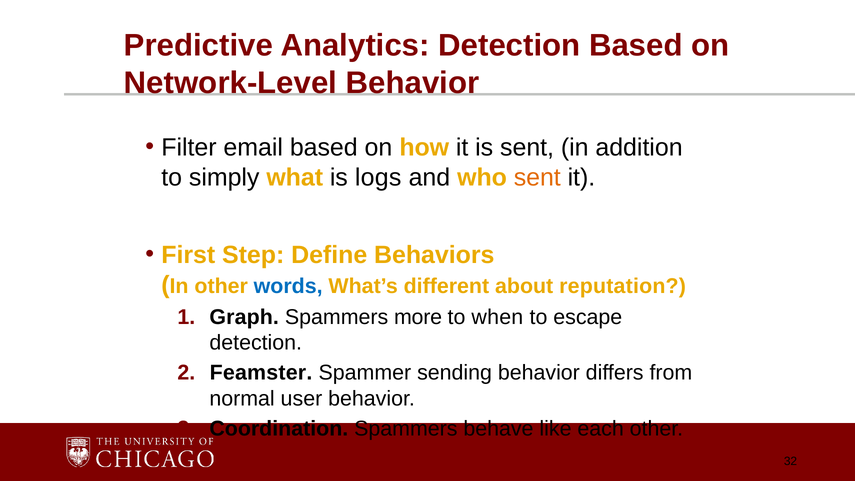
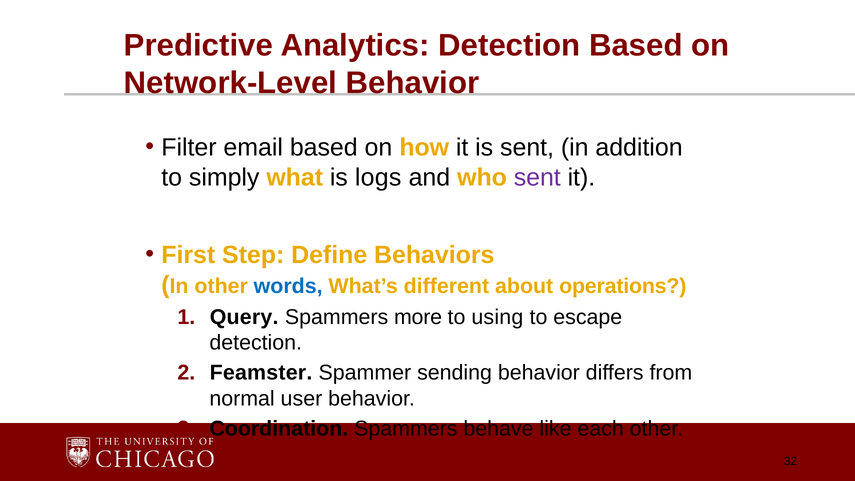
sent colour: orange -> purple (537, 177)
reputation: reputation -> operations (623, 286)
Graph: Graph -> Query (244, 317)
when: when -> using (497, 317)
